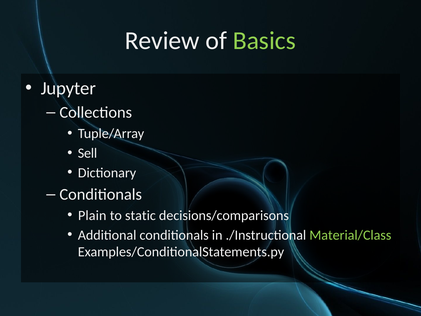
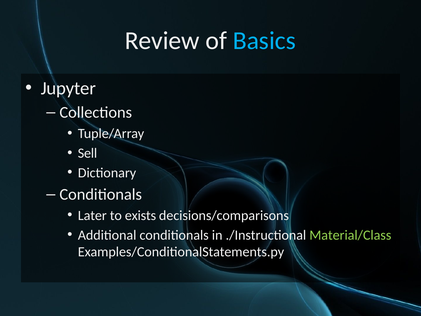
Basics colour: light green -> light blue (264, 41)
Plain: Plain -> Later (92, 215)
static: static -> exists (140, 215)
